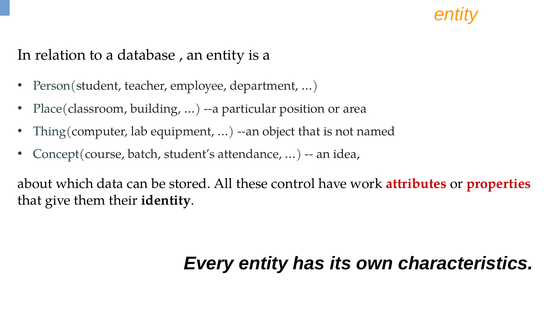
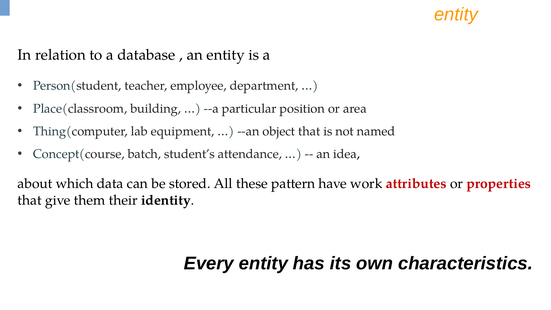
control: control -> pattern (293, 184)
